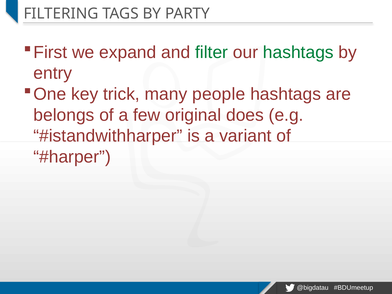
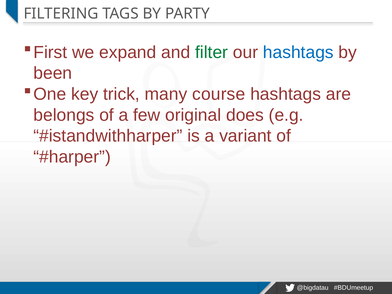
hashtags colour: green -> blue (298, 52)
entry: entry -> been (53, 73)
people: people -> course (219, 94)
